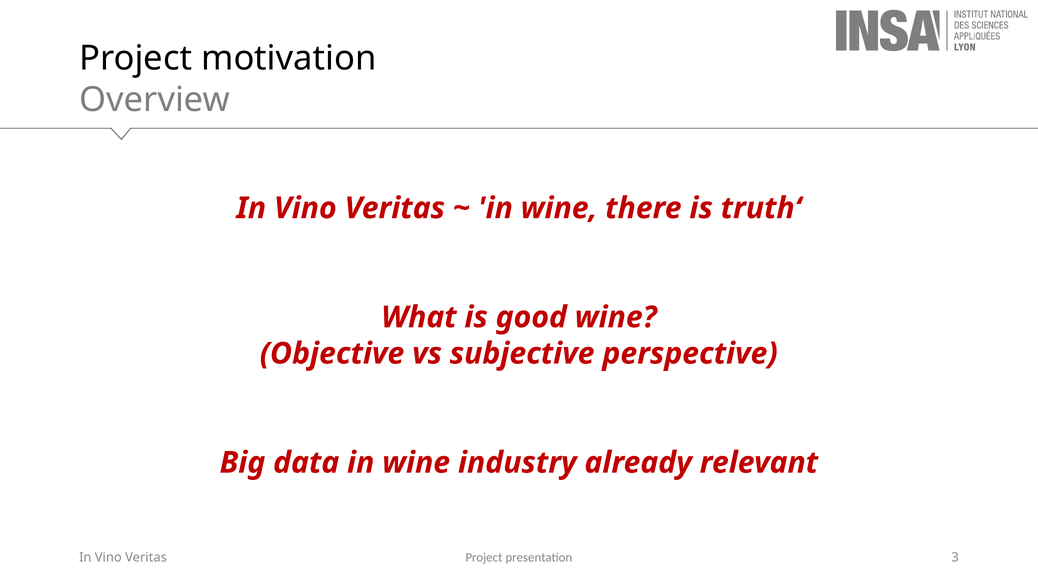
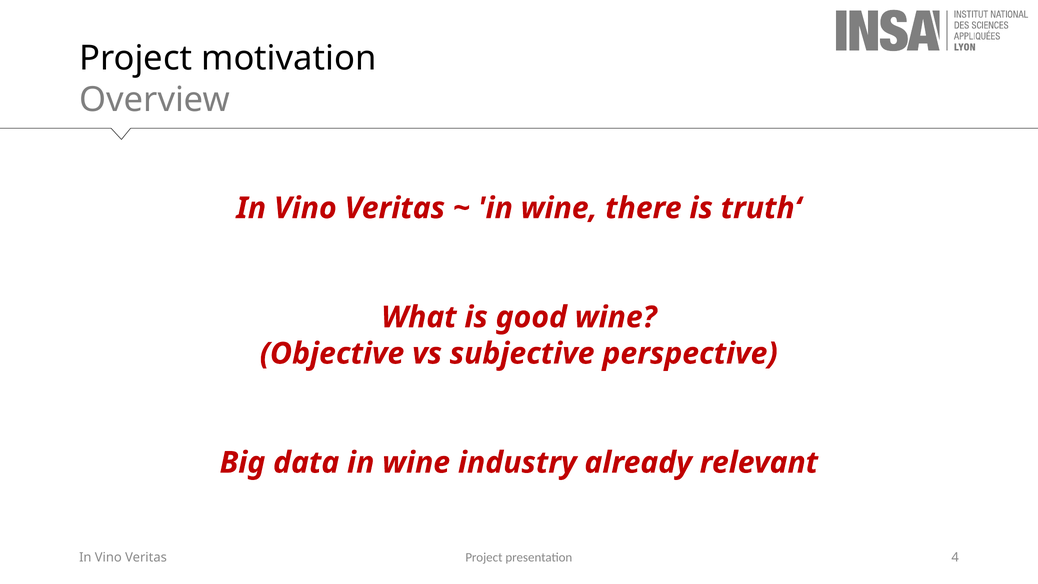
3: 3 -> 4 (955, 558)
